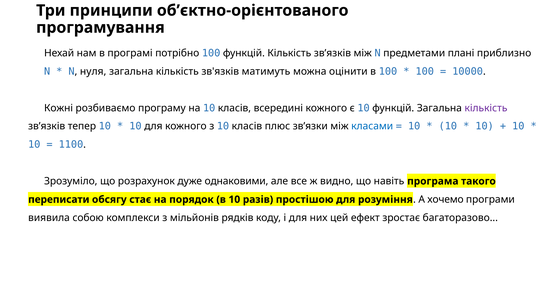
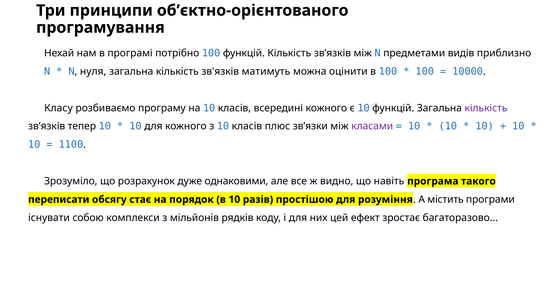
плані: плані -> видів (461, 53)
Кожні: Кожні -> Класу (58, 108)
класами colour: blue -> purple (372, 126)
хочемо: хочемо -> містить (446, 200)
виявила: виявила -> існувати (49, 218)
